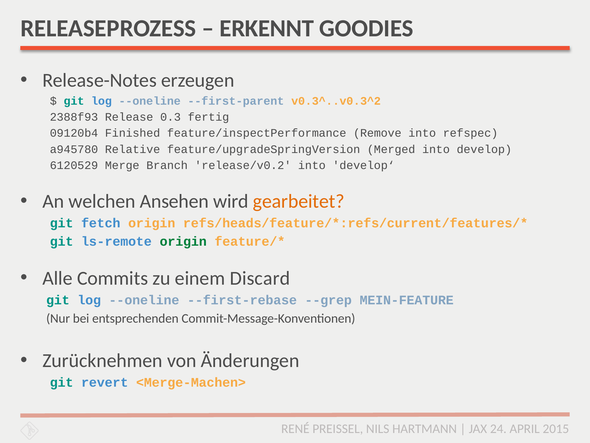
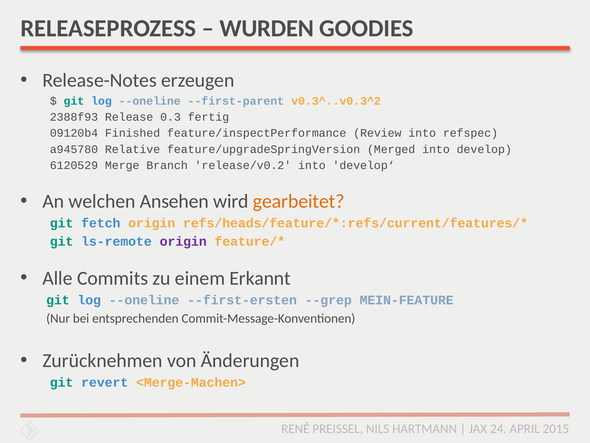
ERKENNT: ERKENNT -> WURDEN (267, 28)
Remove: Remove -> Review (377, 133)
origin colour: green -> purple (183, 241)
Discard: Discard -> Erkannt (260, 278)
--first-rebase: --first-rebase -> --first-ersten (242, 300)
